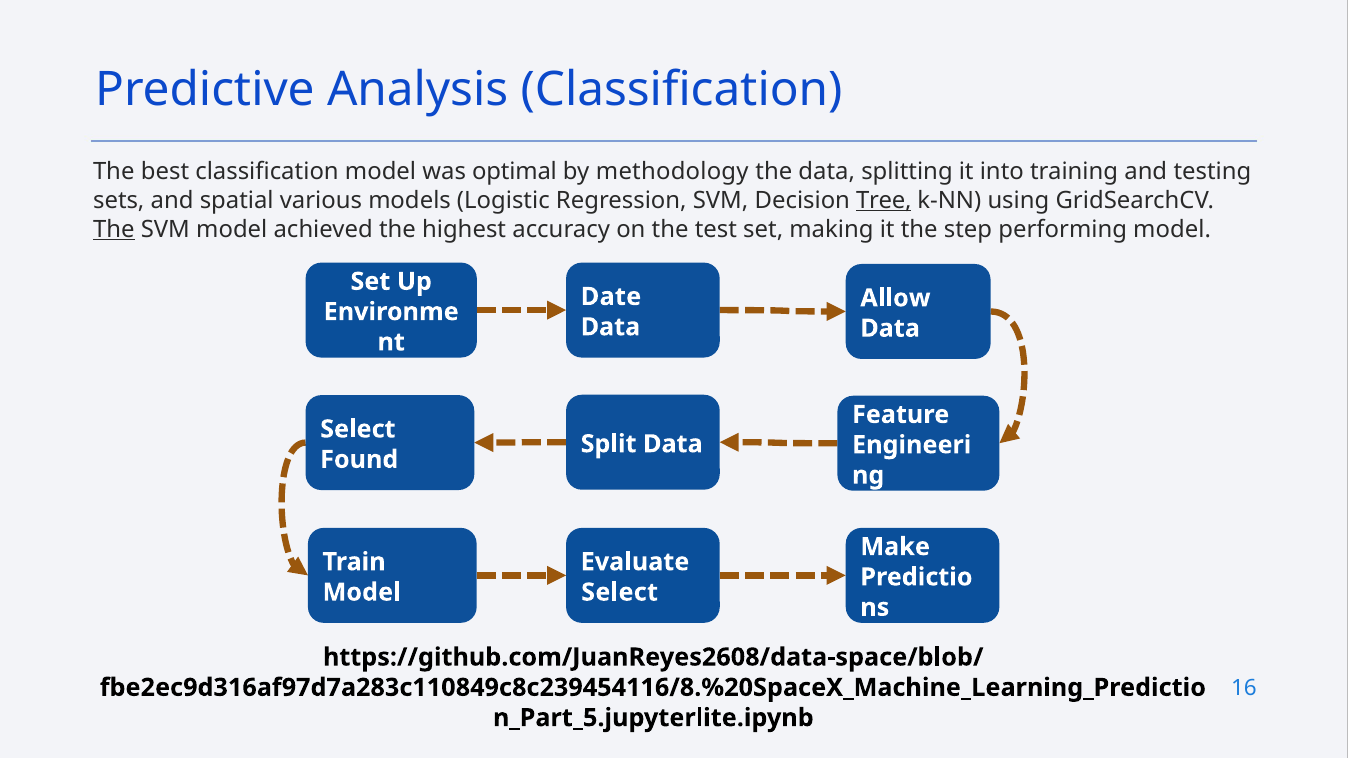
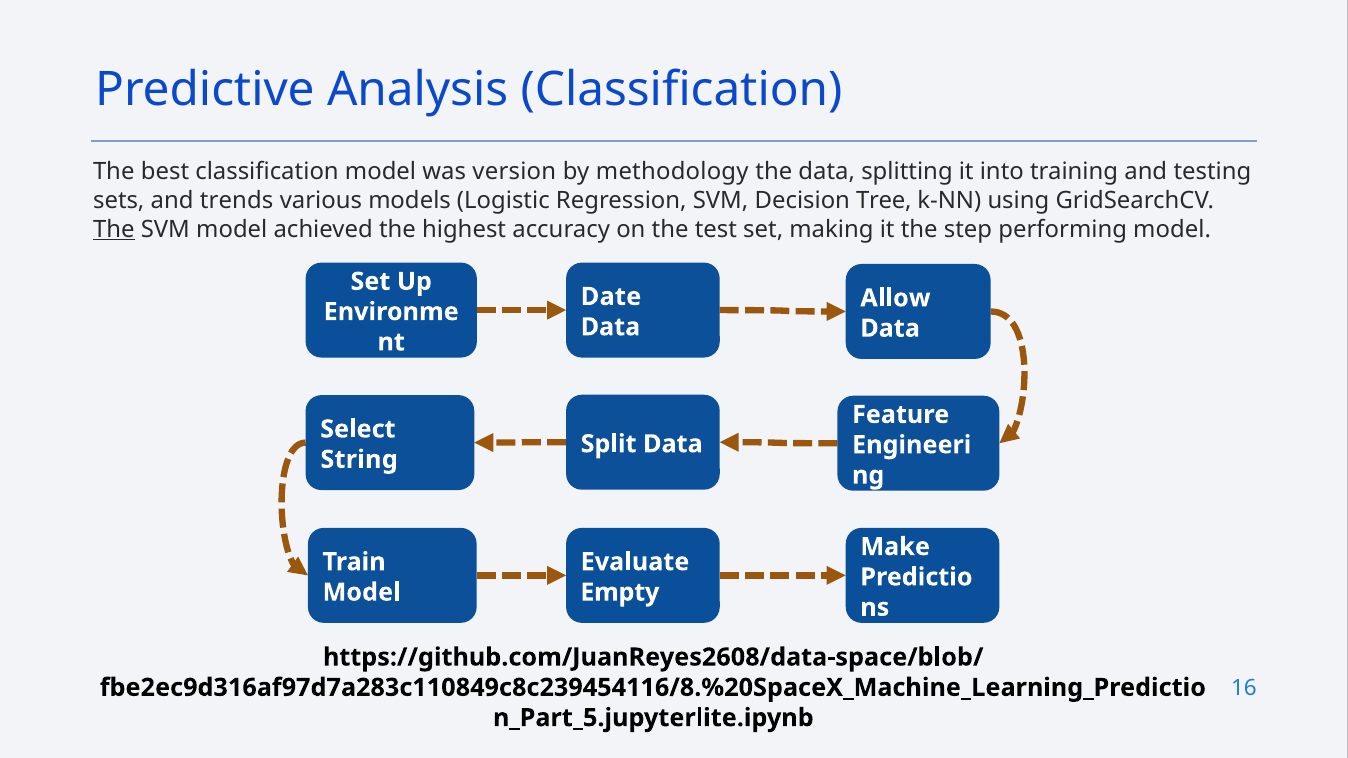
optimal: optimal -> version (514, 172)
spatial: spatial -> trends (237, 201)
Tree underline: present -> none (884, 201)
Found: Found -> String (359, 460)
Select: Select -> Empty (620, 592)
